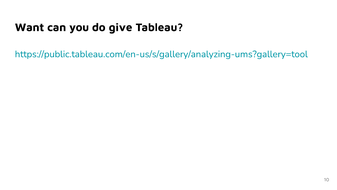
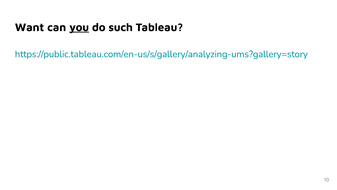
you underline: none -> present (79, 27)
give: give -> such (121, 27)
https://public.tableau.com/en-us/s/gallery/analyzing-ums?gallery=tool: https://public.tableau.com/en-us/s/gallery/analyzing-ums?gallery=tool -> https://public.tableau.com/en-us/s/gallery/analyzing-ums?gallery=story (161, 54)
